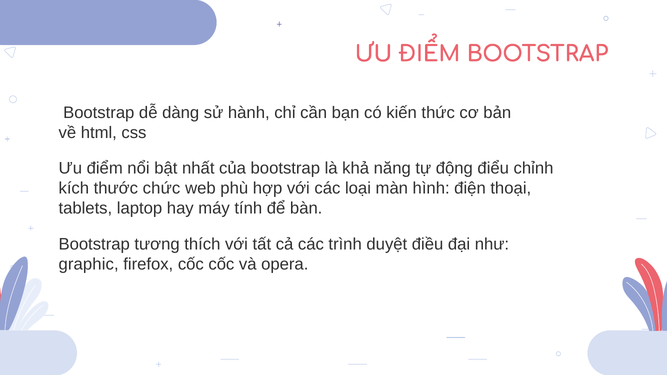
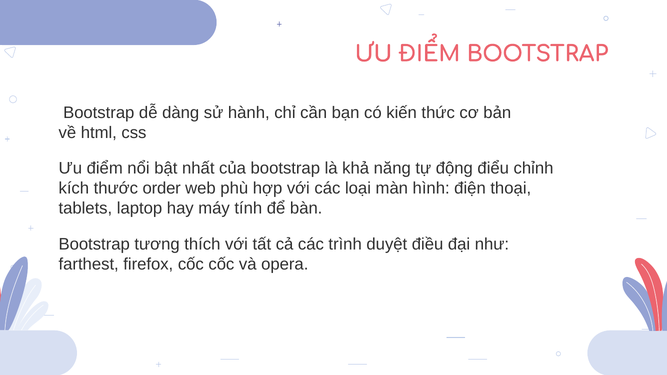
chức: chức -> order (162, 189)
graphic: graphic -> farthest (89, 264)
